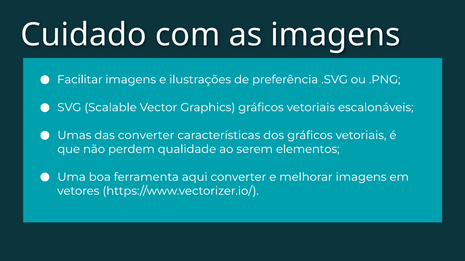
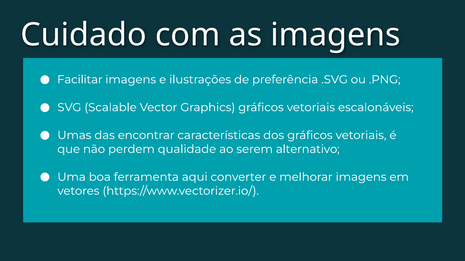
das converter: converter -> encontrar (146, 135)
elementos: elementos -> alternativo (308, 149)
